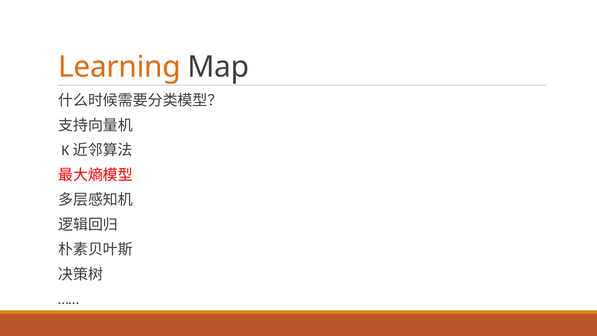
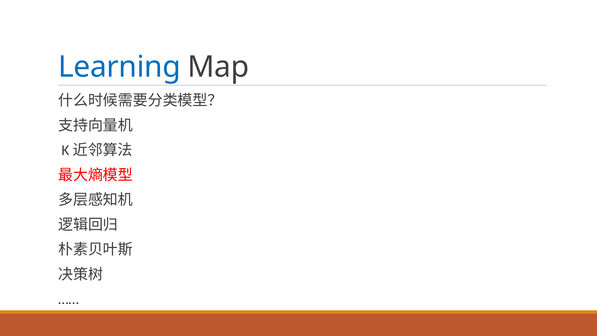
Learning colour: orange -> blue (119, 67)
